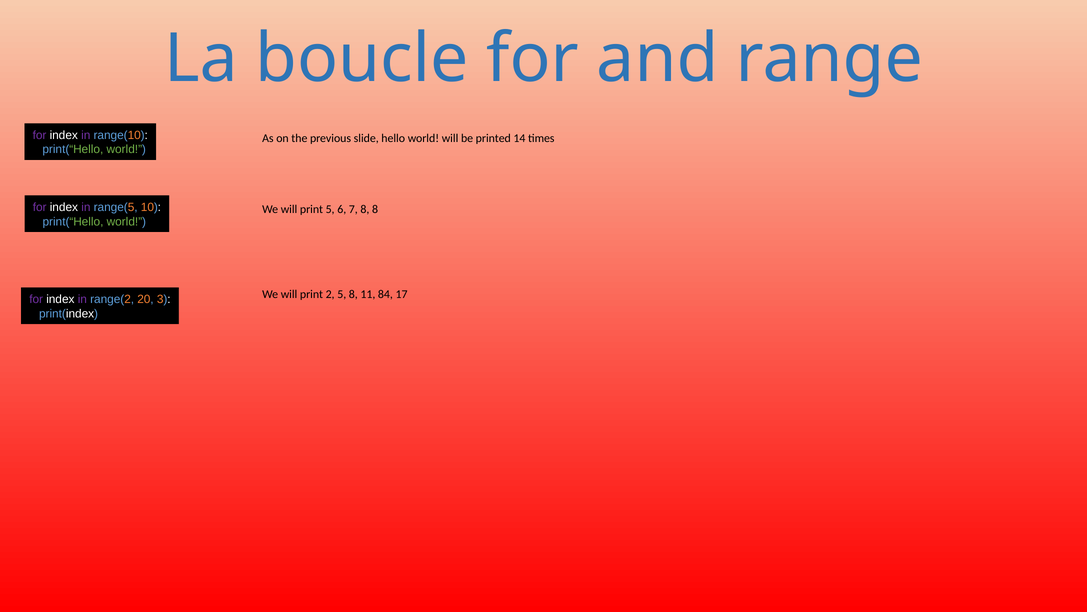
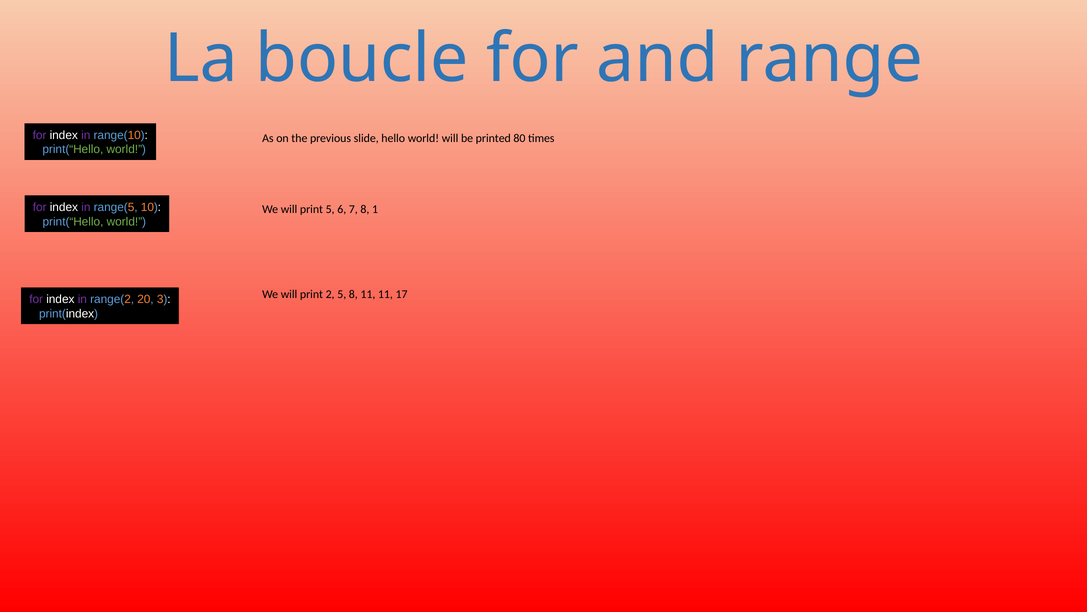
14: 14 -> 80 (519, 138)
8 8: 8 -> 1 (375, 209)
11 84: 84 -> 11 (385, 294)
